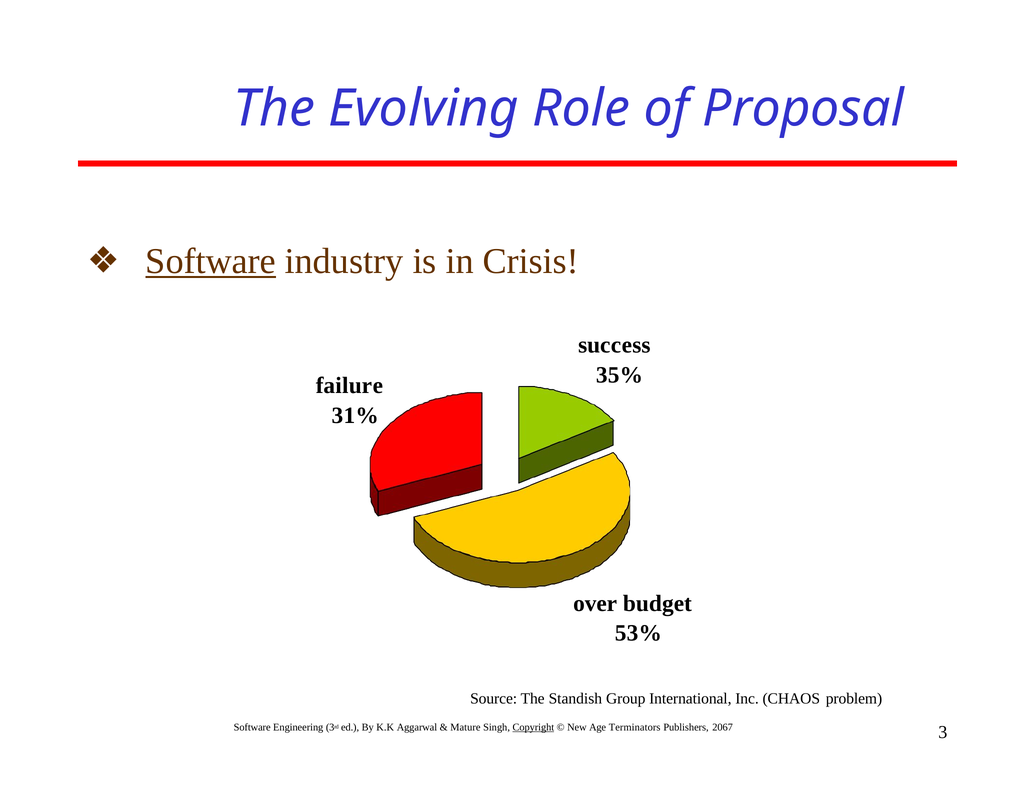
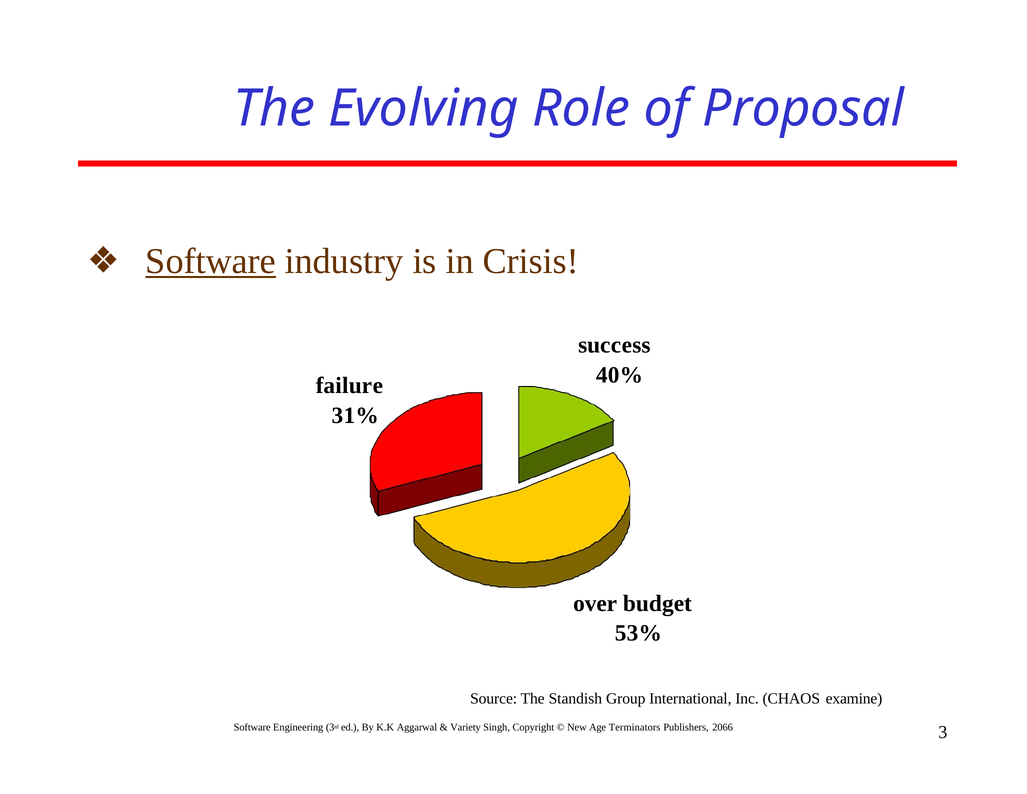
35%: 35% -> 40% (619, 375)
problem: problem -> examine (854, 698)
Mature: Mature -> Variety (466, 727)
Copyright underline: present -> none (533, 727)
2067: 2067 -> 2066 (723, 727)
